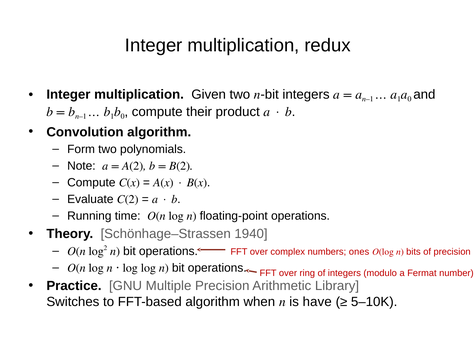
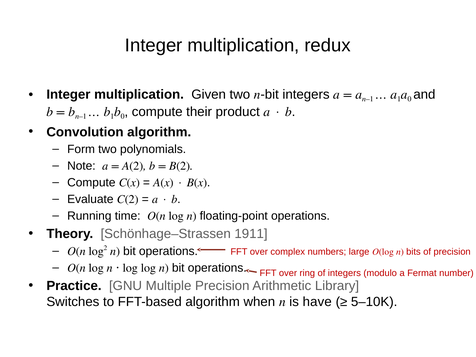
1940: 1940 -> 1911 (251, 234)
ones: ones -> large (359, 252)
